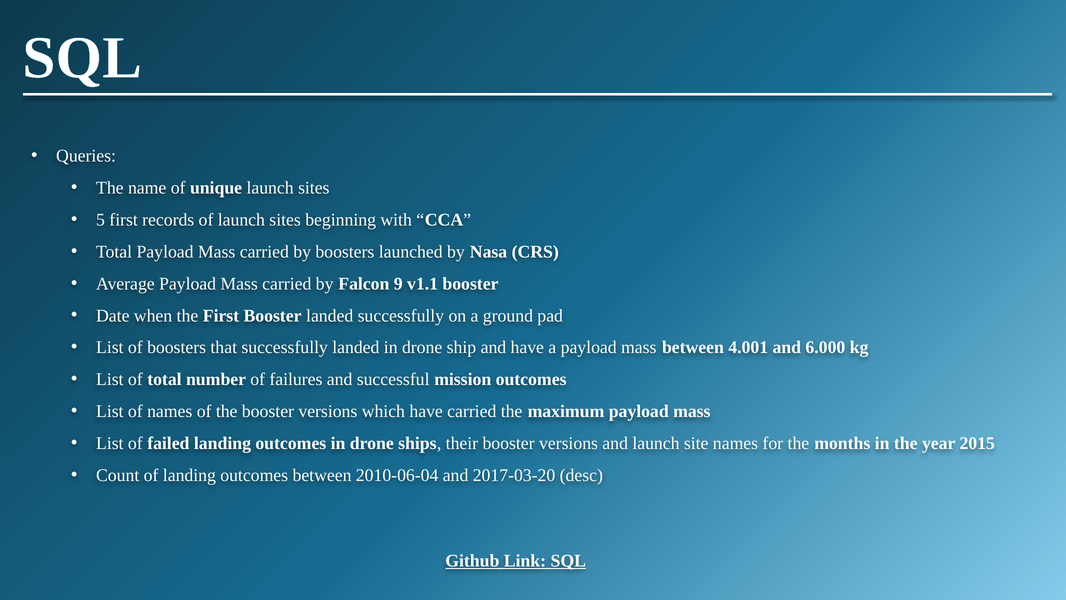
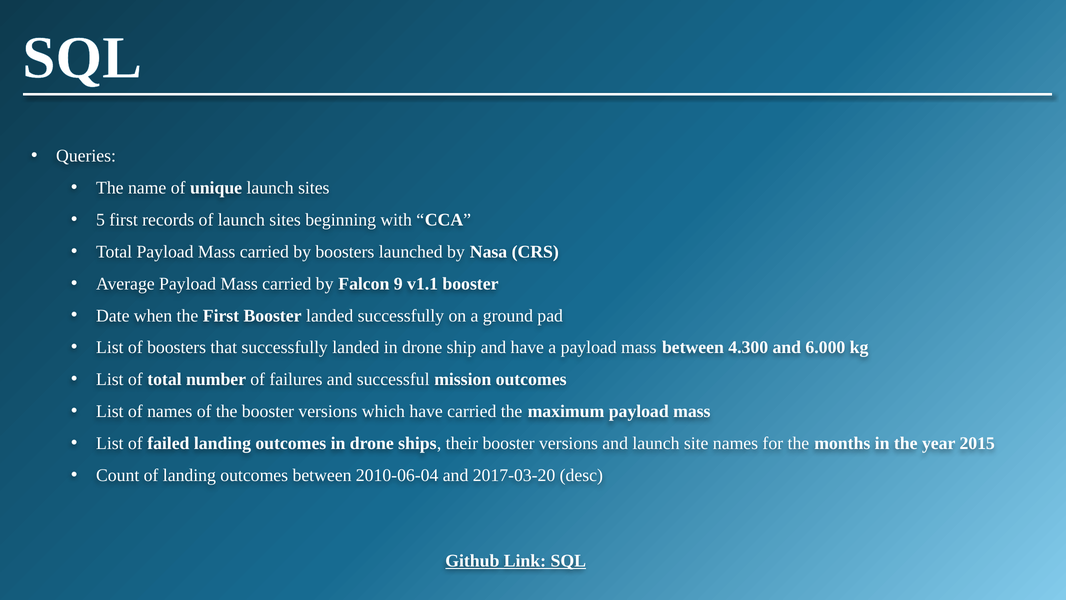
4.001: 4.001 -> 4.300 (748, 347)
